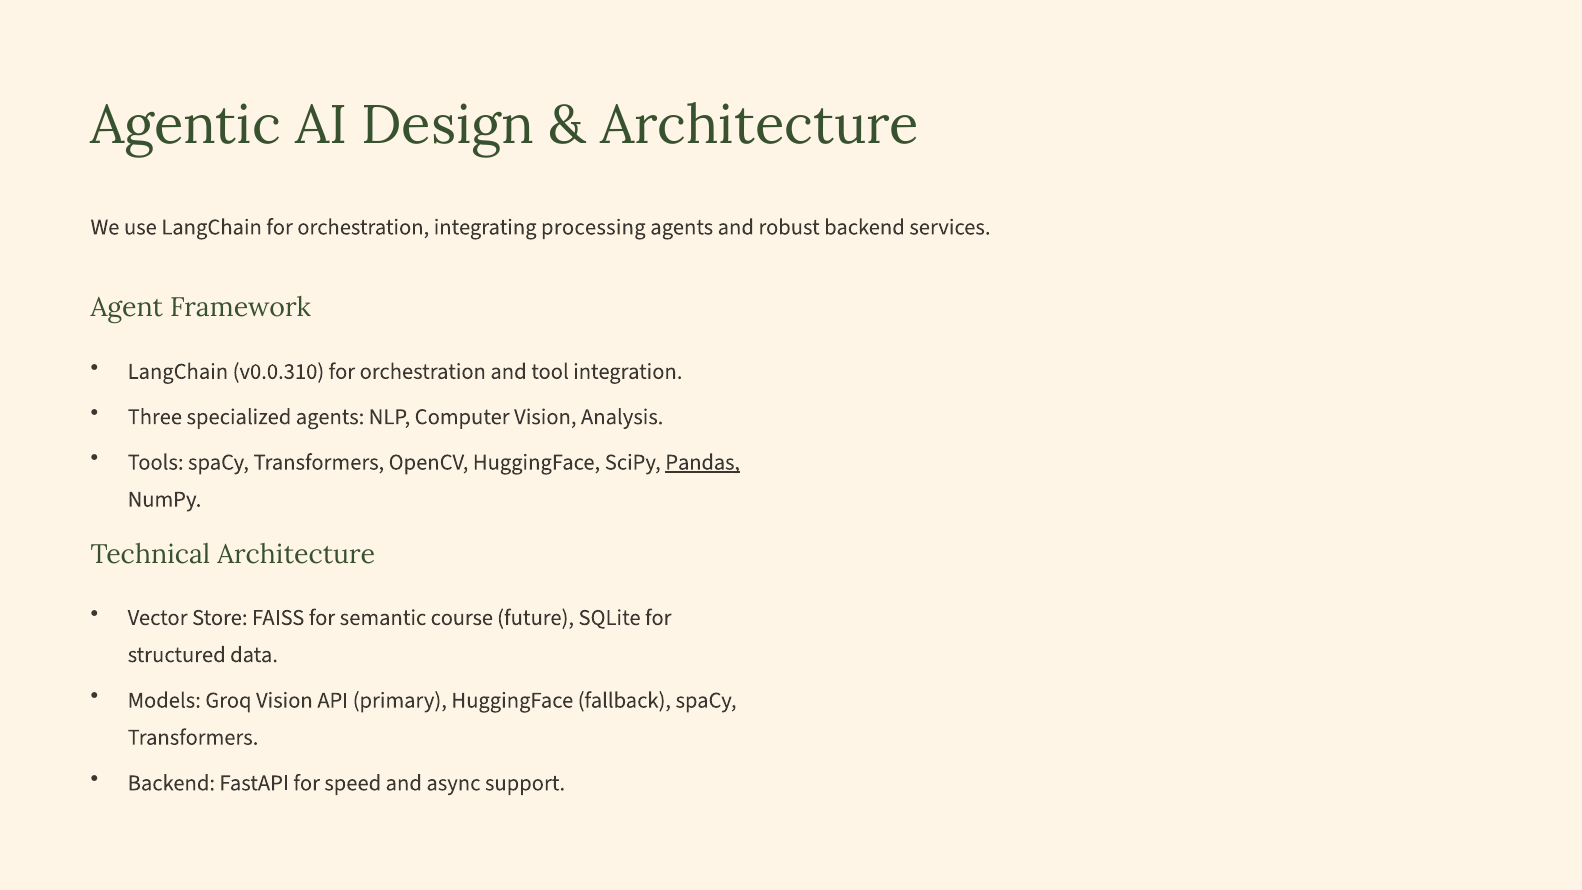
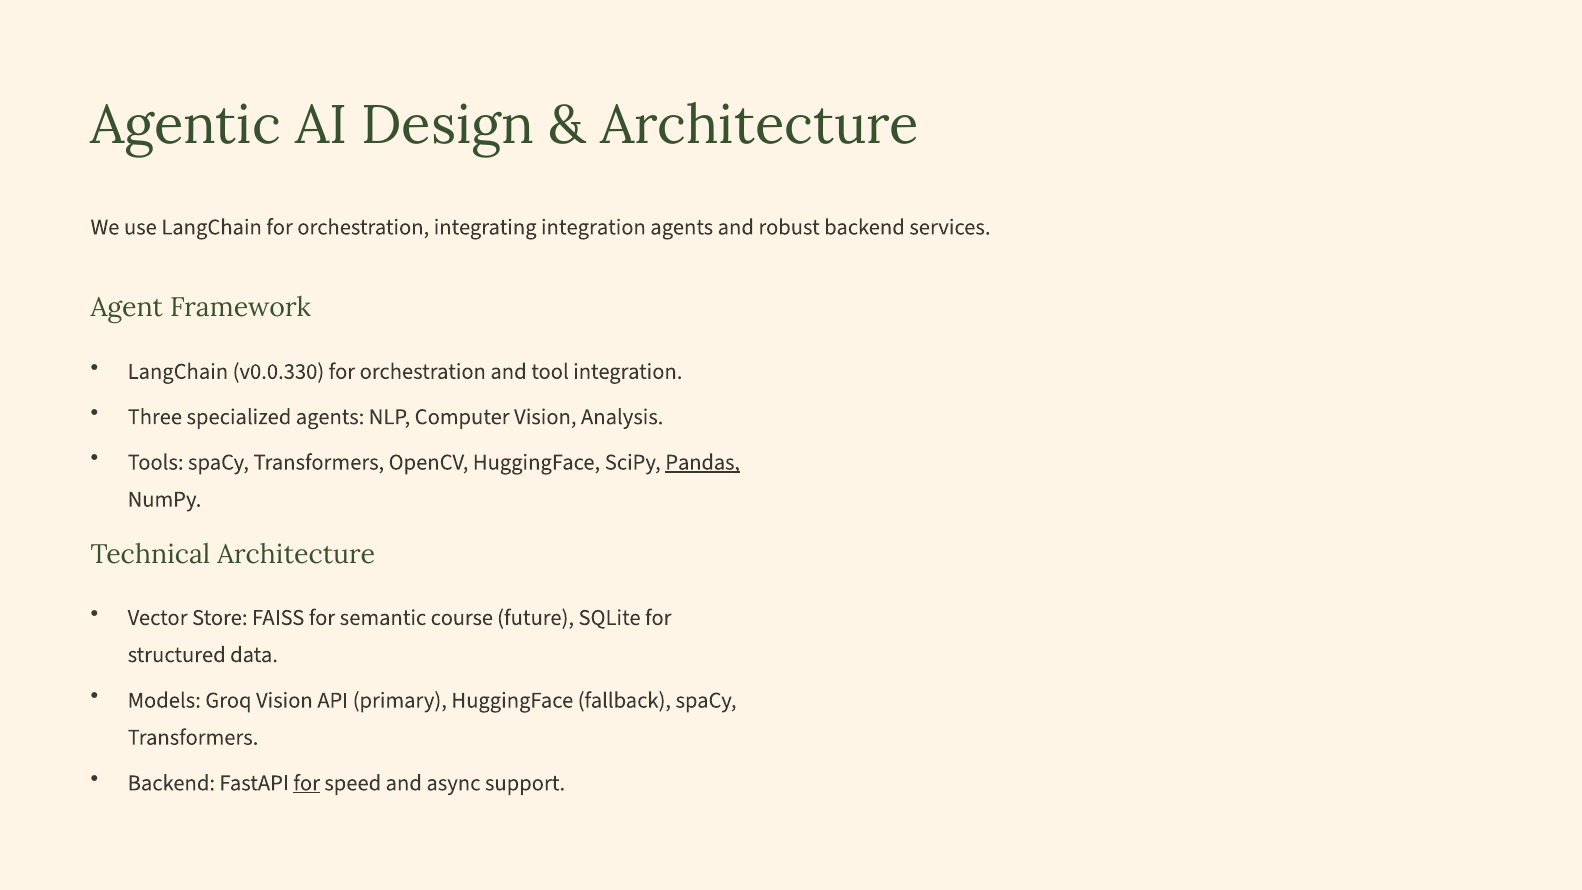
integrating processing: processing -> integration (593, 227)
v0.0.310: v0.0.310 -> v0.0.330 (278, 371)
for underline: none -> present (307, 783)
